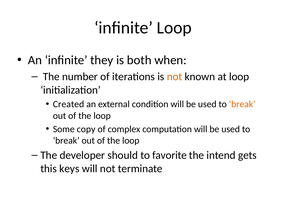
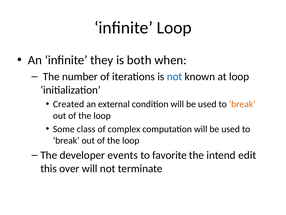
not colour: orange -> blue (175, 76)
copy: copy -> class (86, 129)
should: should -> events (123, 155)
gets: gets -> edit (247, 155)
keys: keys -> over (69, 168)
